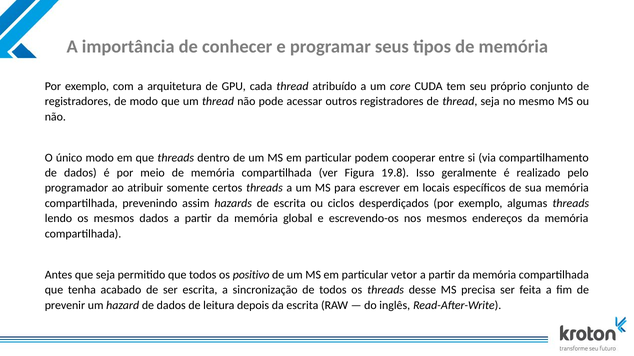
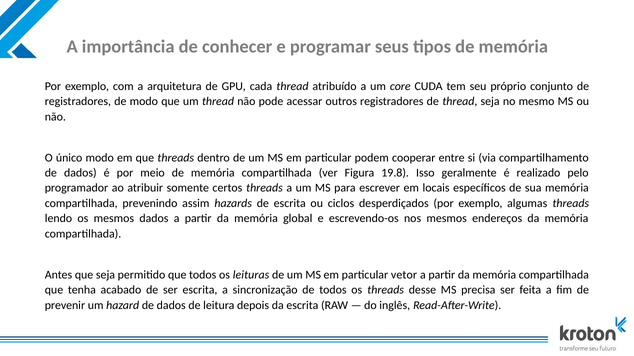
positivo: positivo -> leituras (251, 275)
